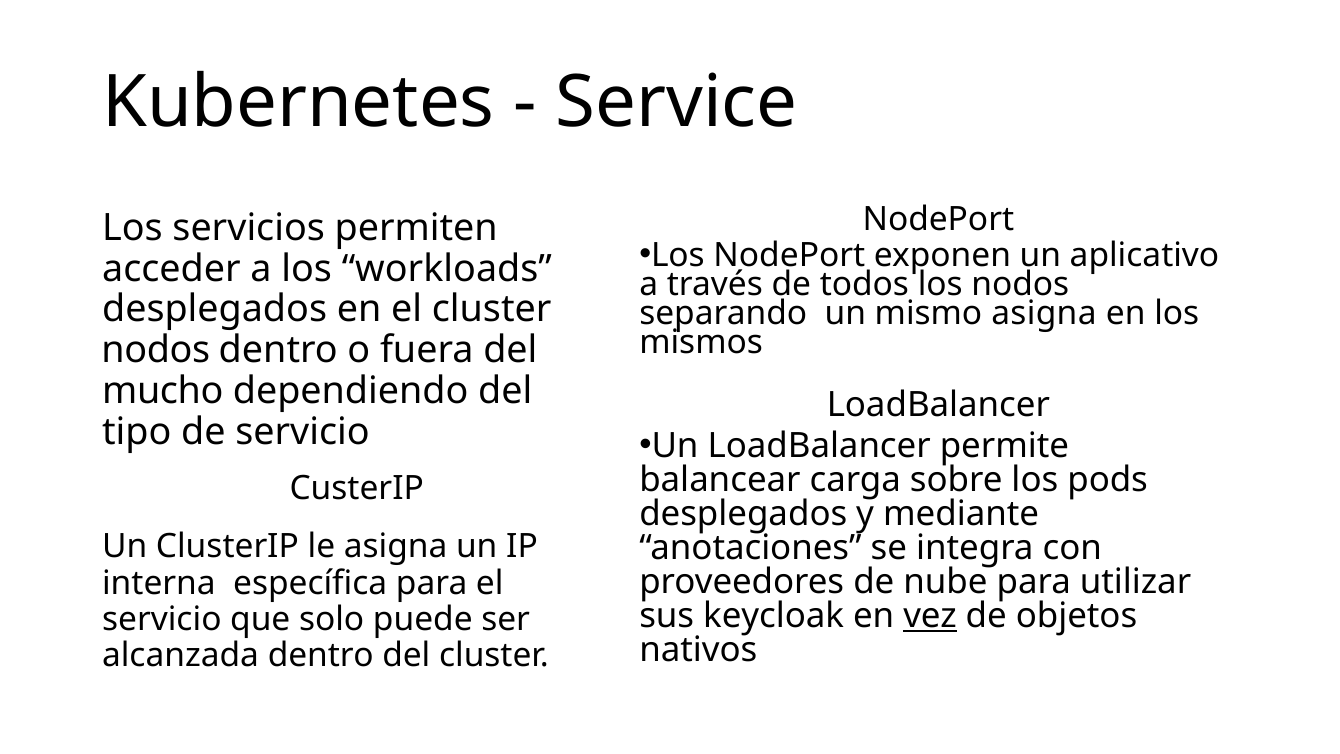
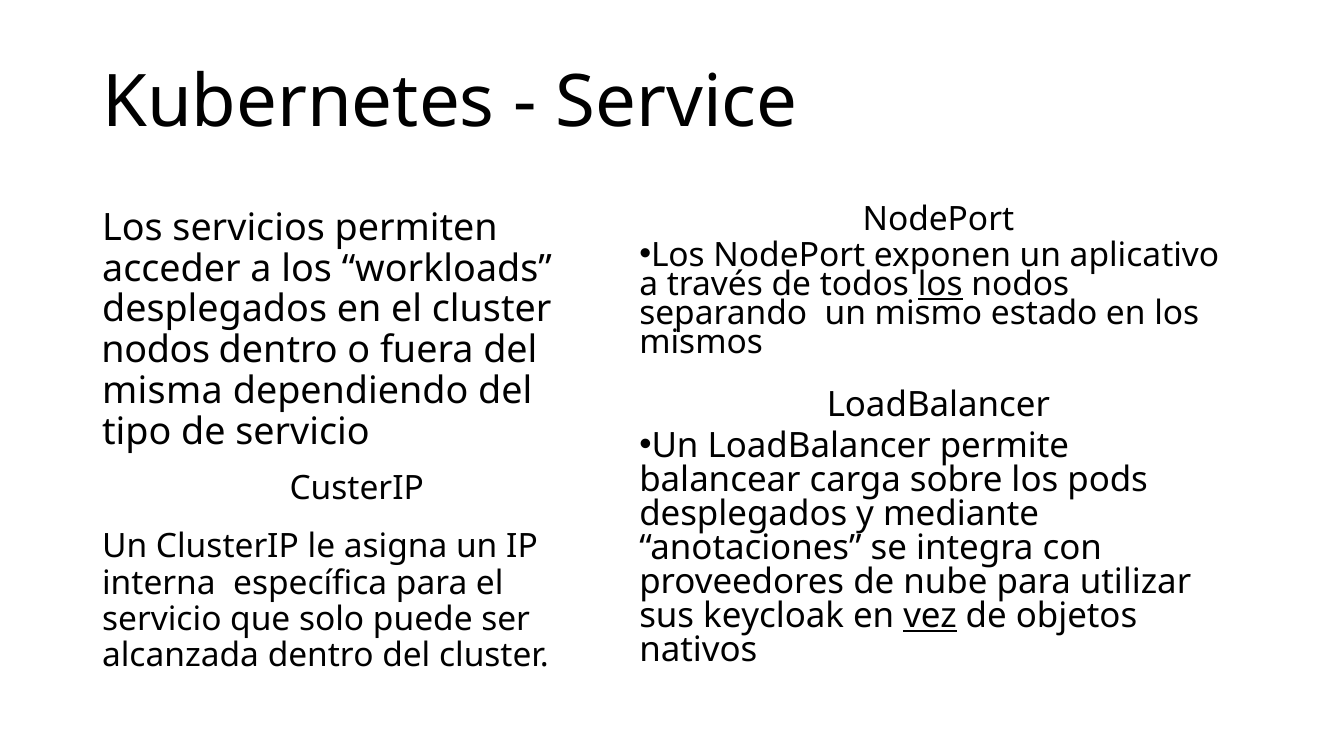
los underline: none -> present (940, 284)
mismo asigna: asigna -> estado (1044, 313)
mucho: mucho -> misma (162, 391)
